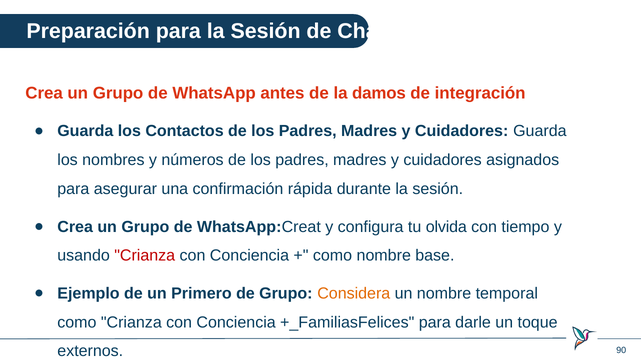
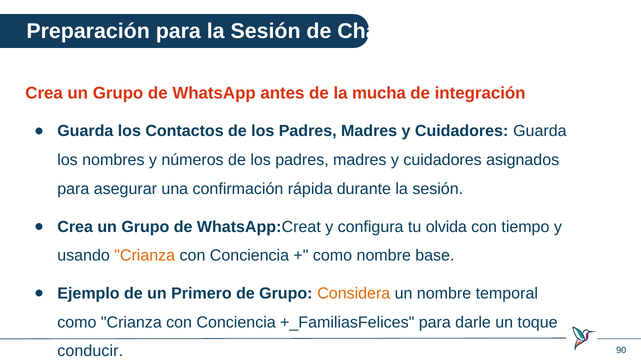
damos: damos -> mucha (379, 93)
Crianza colour: red -> orange (145, 255)
externos: externos -> conducir (90, 351)
